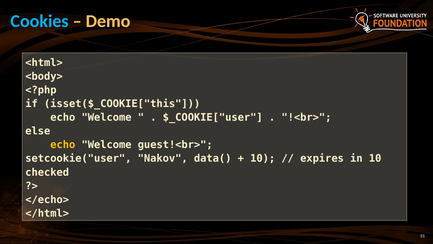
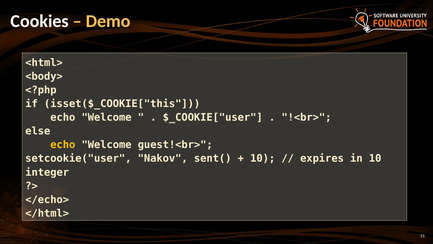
Cookies colour: light blue -> white (40, 21)
data(: data( -> sent( (213, 158)
checked: checked -> integer (47, 172)
